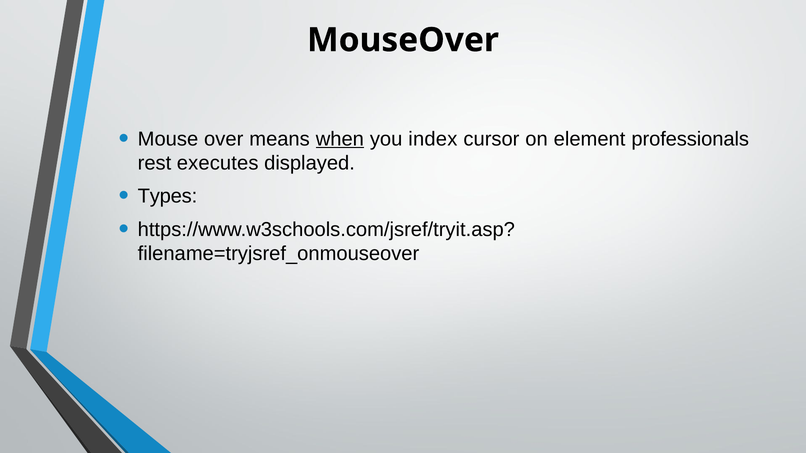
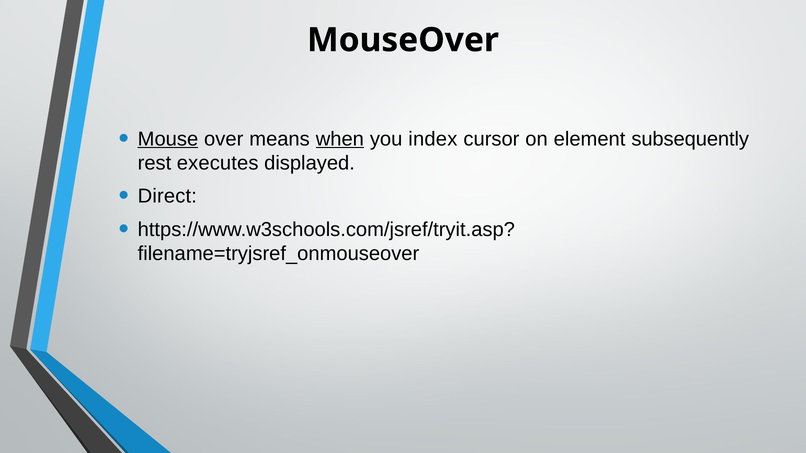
Mouse underline: none -> present (168, 139)
professionals: professionals -> subsequently (690, 139)
Types: Types -> Direct (167, 196)
